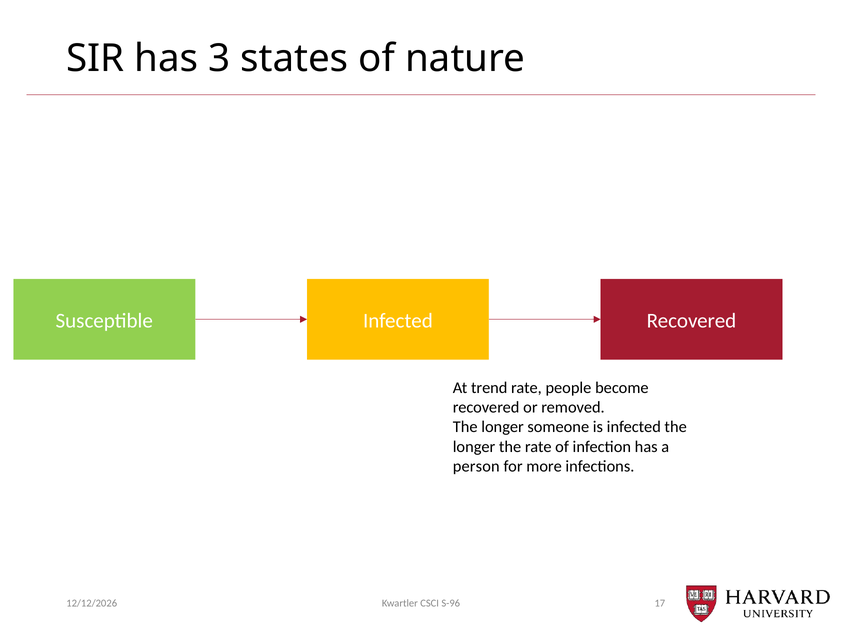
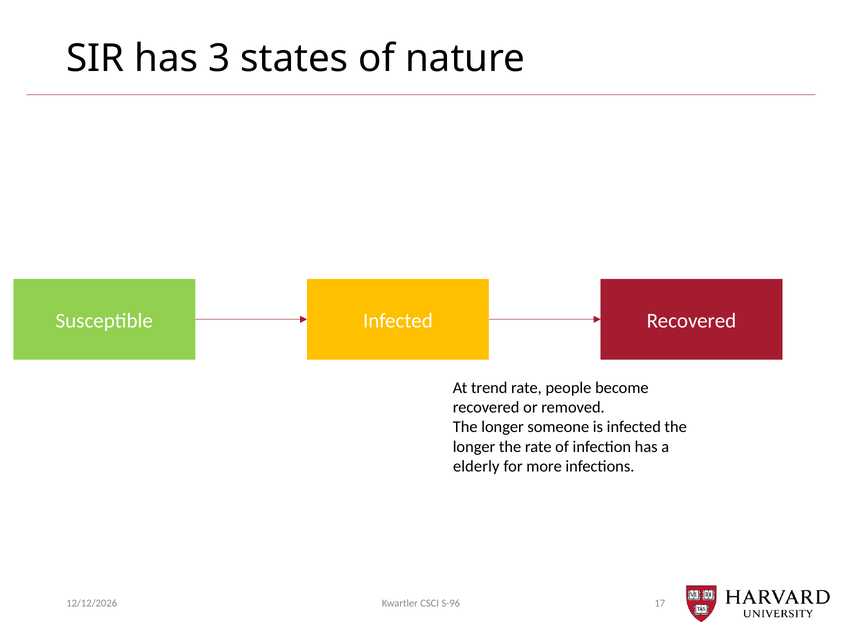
person: person -> elderly (476, 466)
